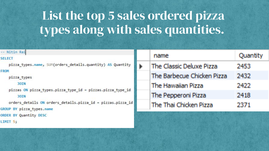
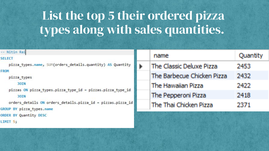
5 sales: sales -> their (131, 16)
